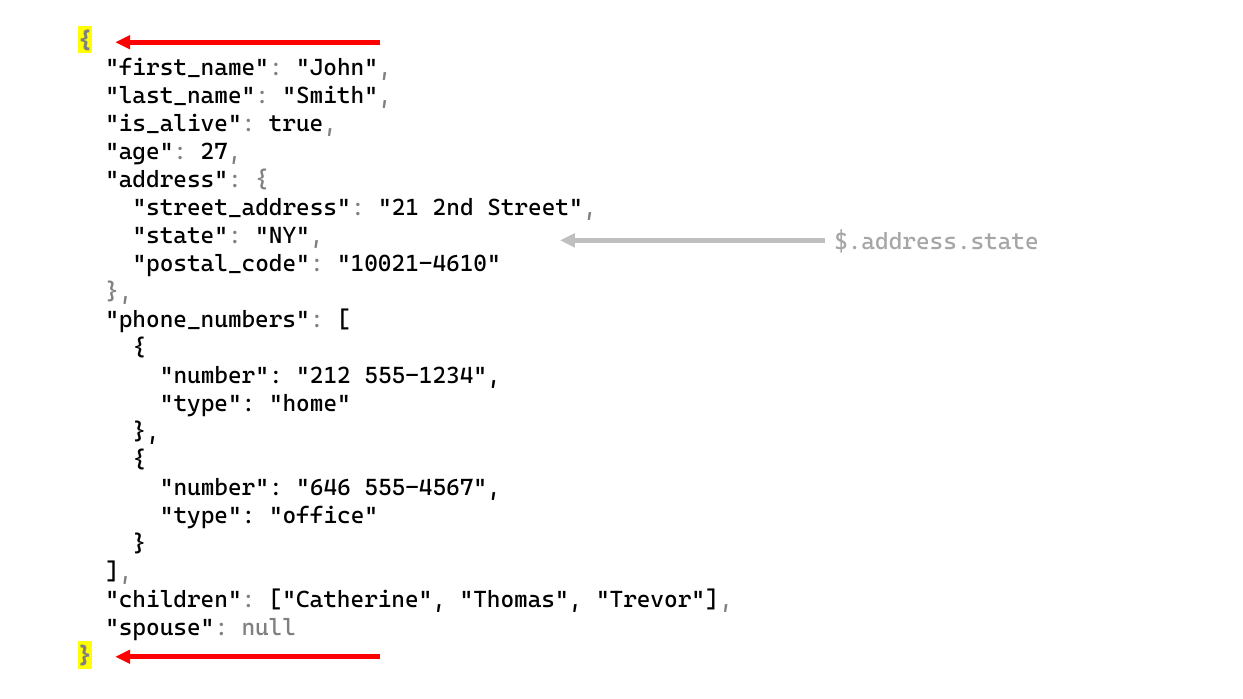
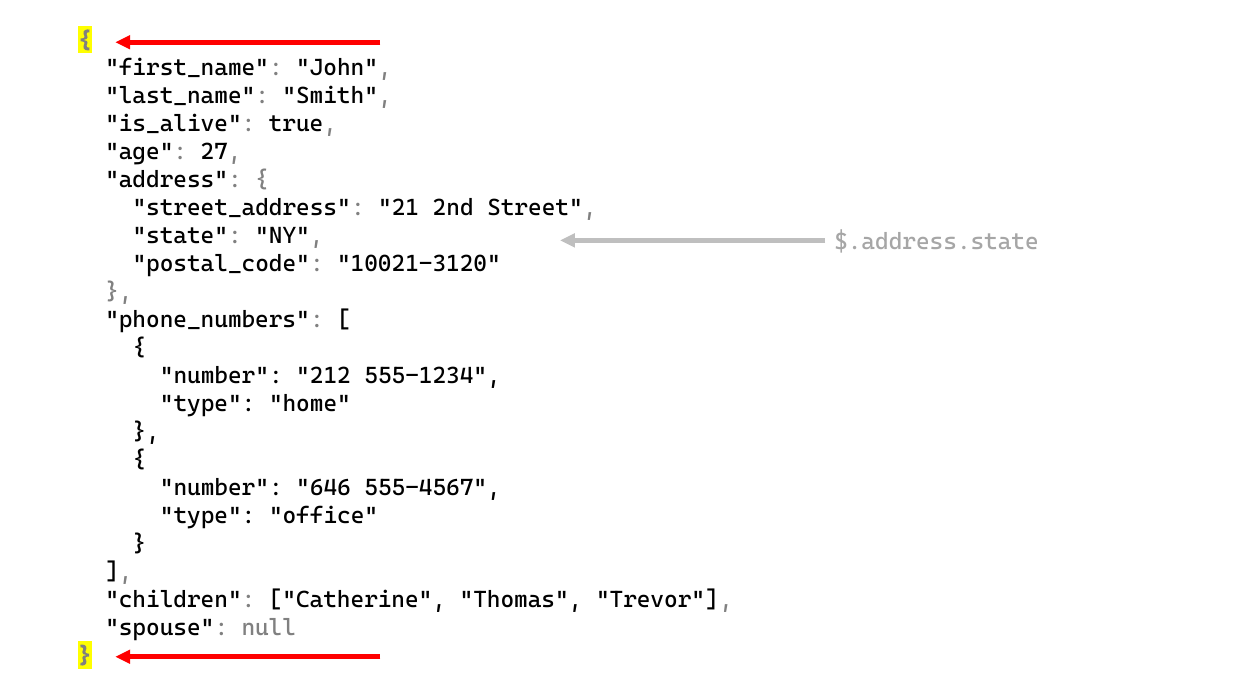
10021-4610: 10021-4610 -> 10021-3120 (419, 264)
